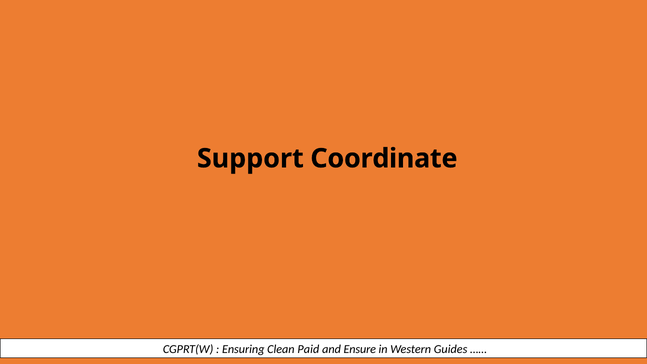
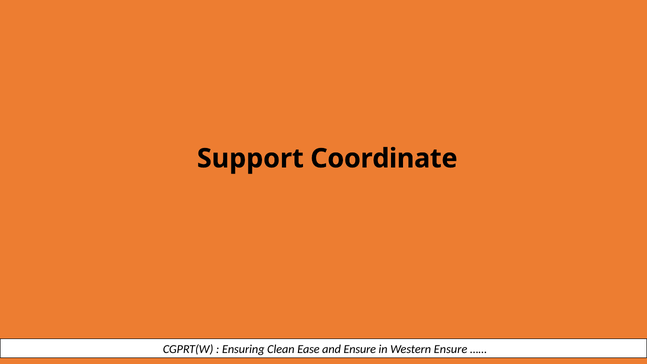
Paid: Paid -> Ease (308, 349)
Western Guides: Guides -> Ensure (451, 349)
